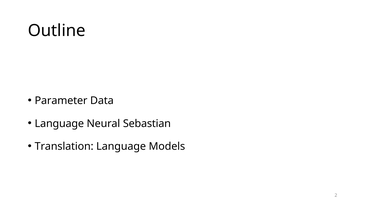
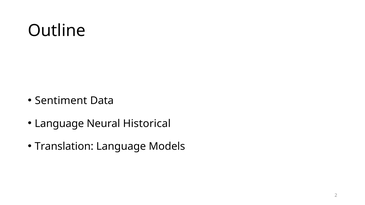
Parameter: Parameter -> Sentiment (61, 101)
Sebastian: Sebastian -> Historical (147, 124)
